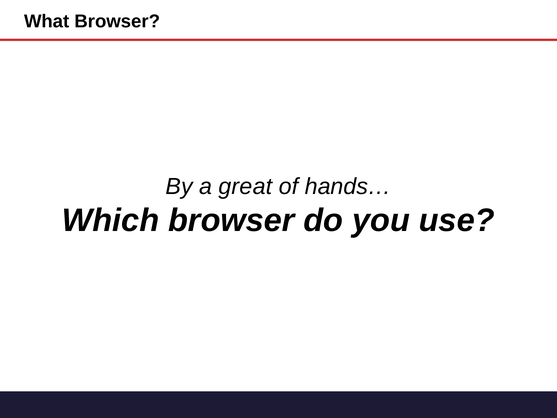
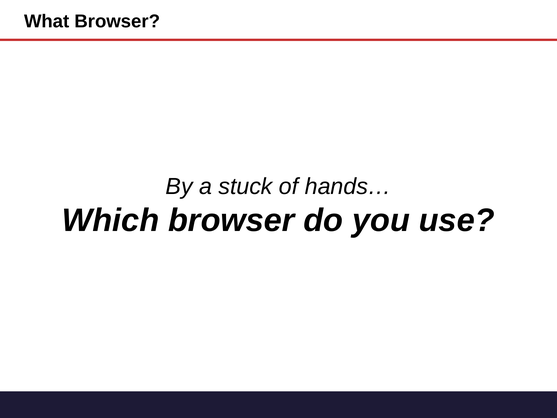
great: great -> stuck (245, 186)
